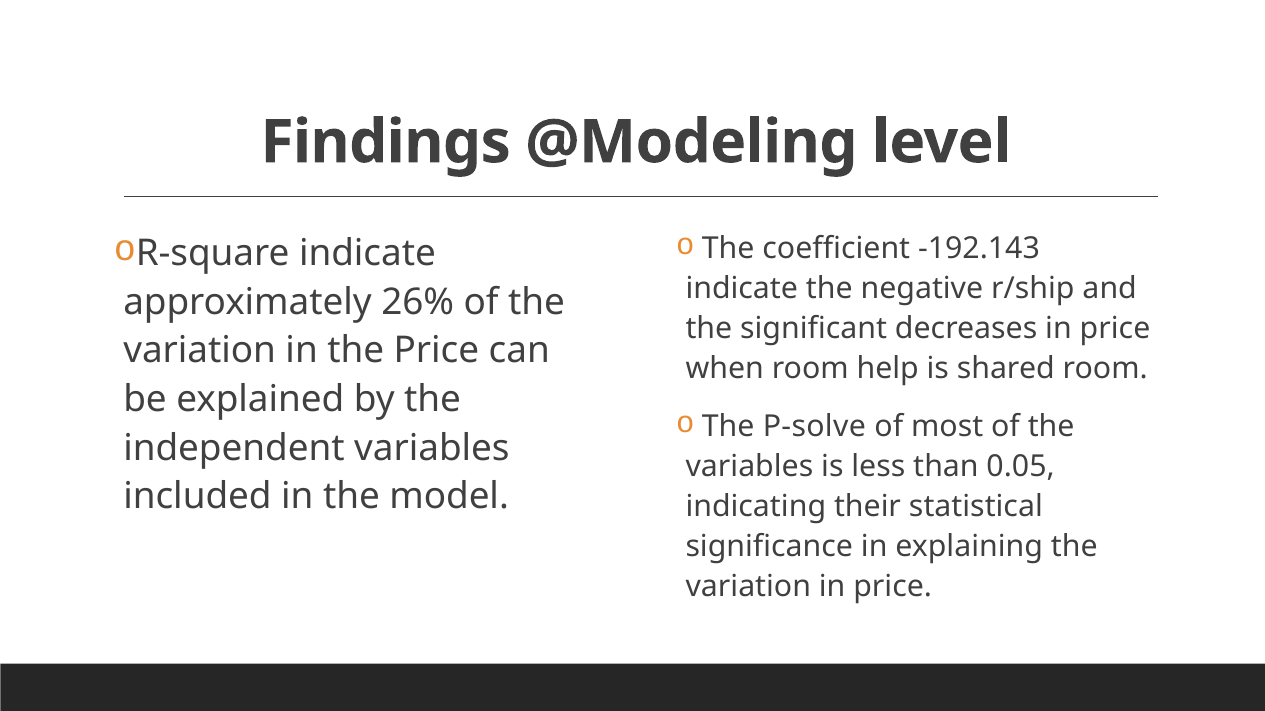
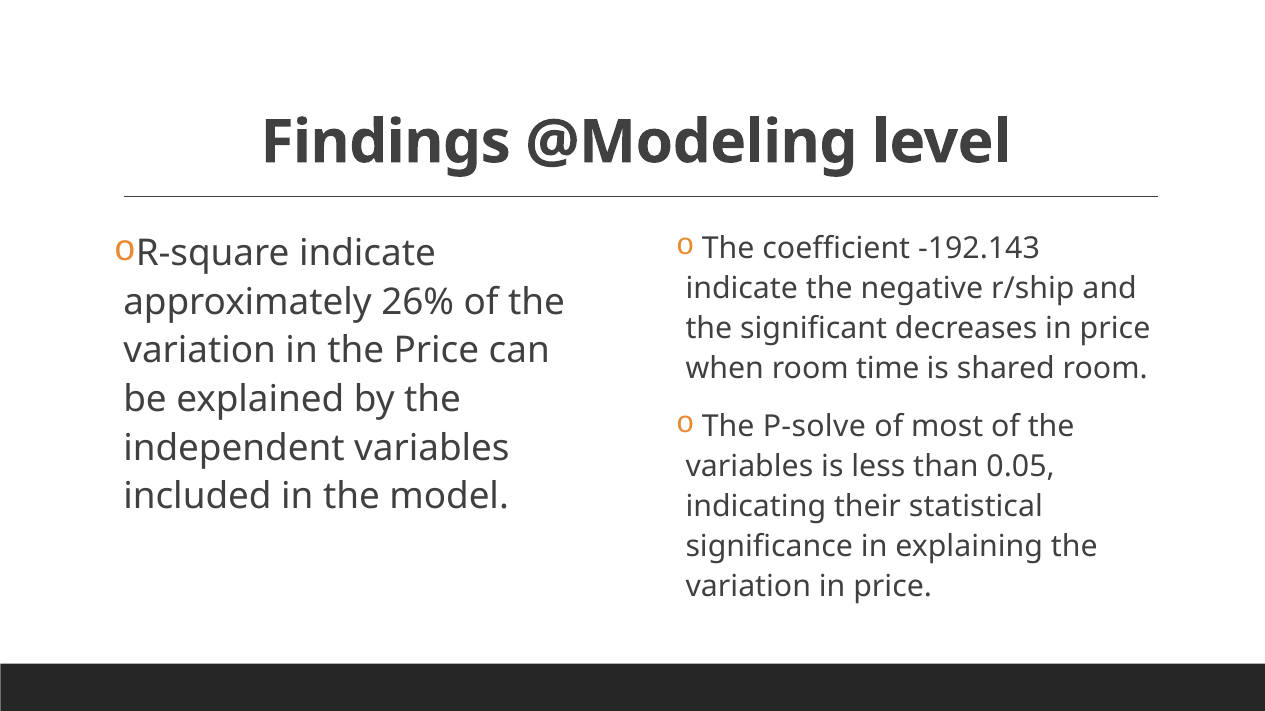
help: help -> time (888, 369)
